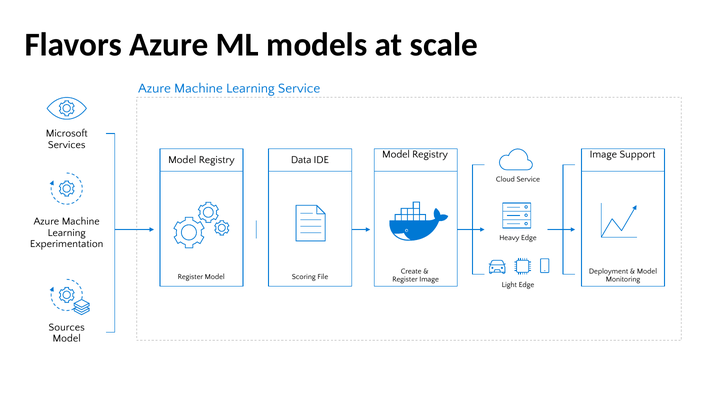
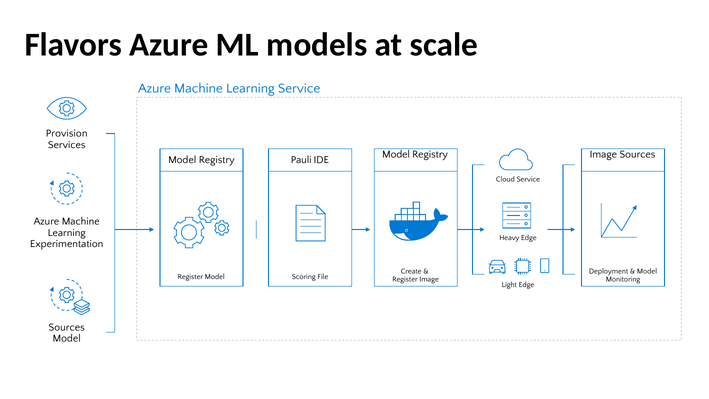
Microsoft: Microsoft -> Provision (67, 133)
Image Support: Support -> Sources (637, 154)
Data: Data -> Pauli (301, 160)
